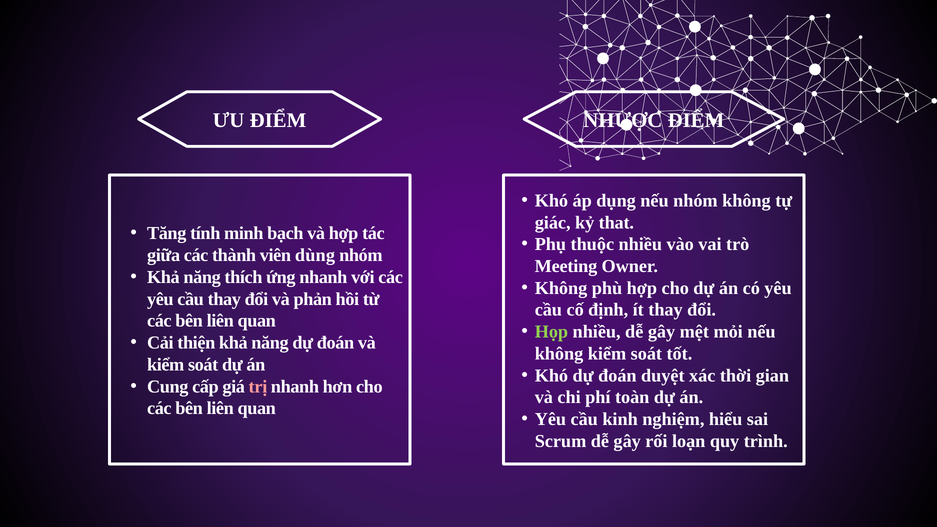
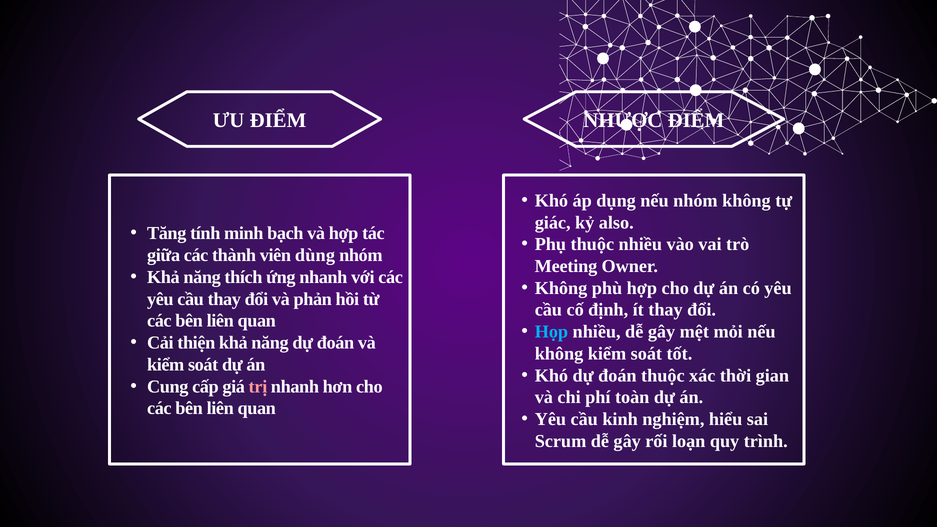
that: that -> also (616, 223)
Họp colour: light green -> light blue (551, 332)
đoán duyệt: duyệt -> thuộc (663, 376)
